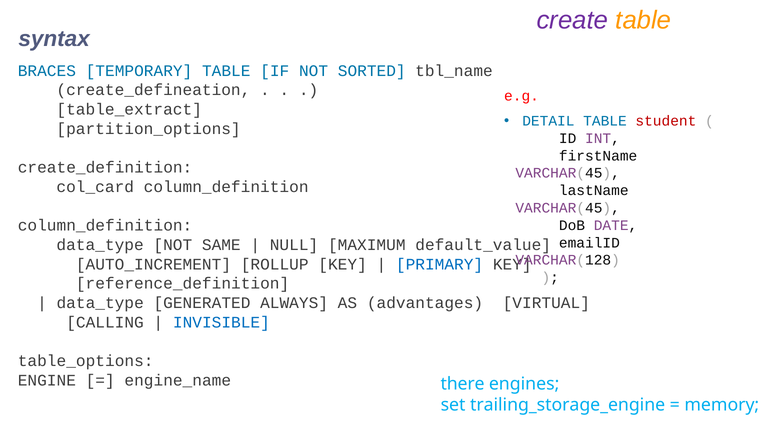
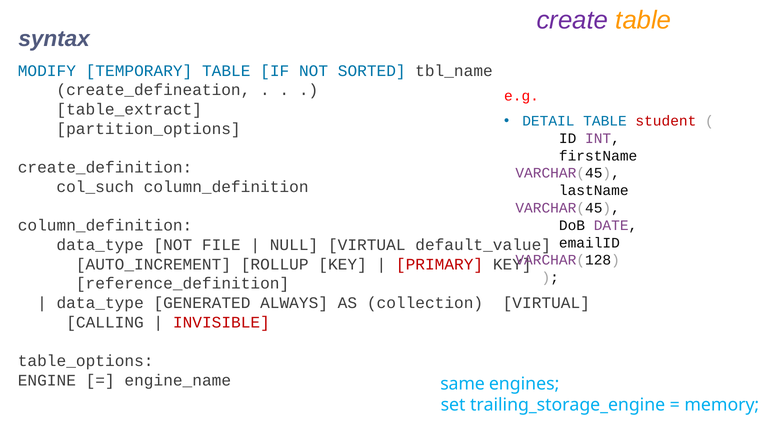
BRACES: BRACES -> MODIFY (47, 71)
col_card: col_card -> col_such (95, 187)
SAME: SAME -> FILE (221, 245)
NULL MAXIMUM: MAXIMUM -> VIRTUAL (367, 245)
PRIMARY colour: blue -> red (440, 264)
advantages: advantages -> collection (425, 303)
INVISIBLE colour: blue -> red (221, 323)
there: there -> same (463, 384)
